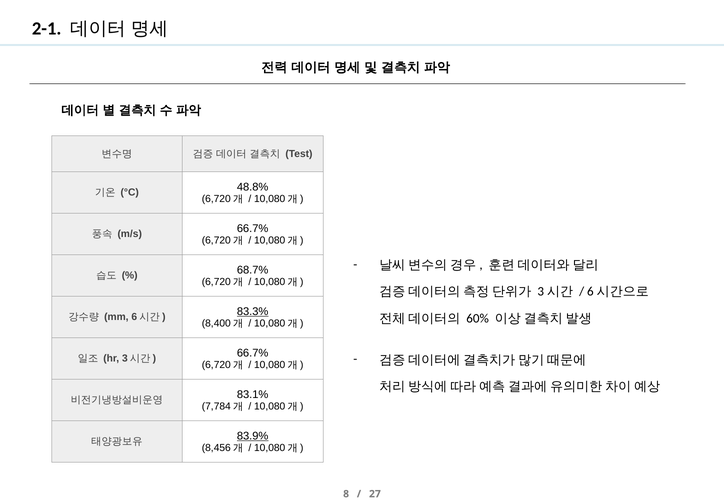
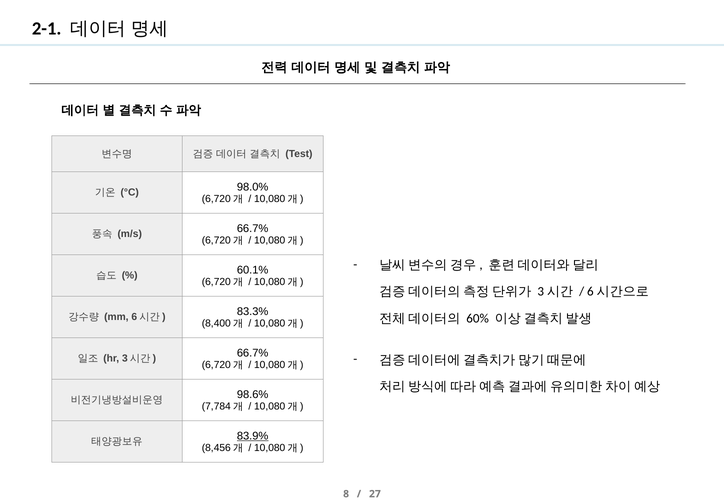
48.8%: 48.8% -> 98.0% (253, 187)
68.7%: 68.7% -> 60.1% (253, 270)
83.3% underline: present -> none (253, 312)
83.1%: 83.1% -> 98.6% (253, 395)
